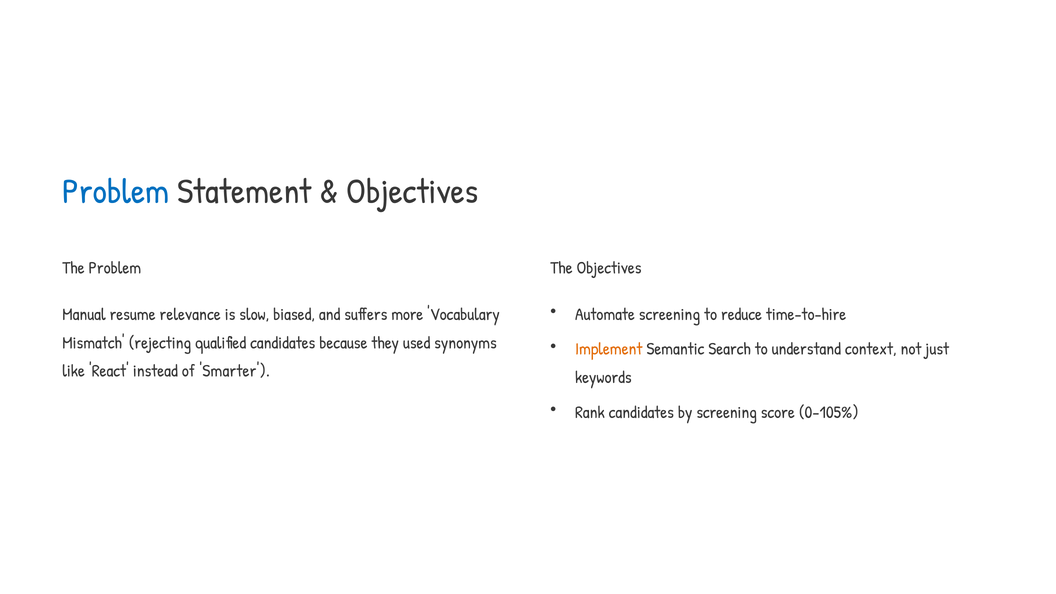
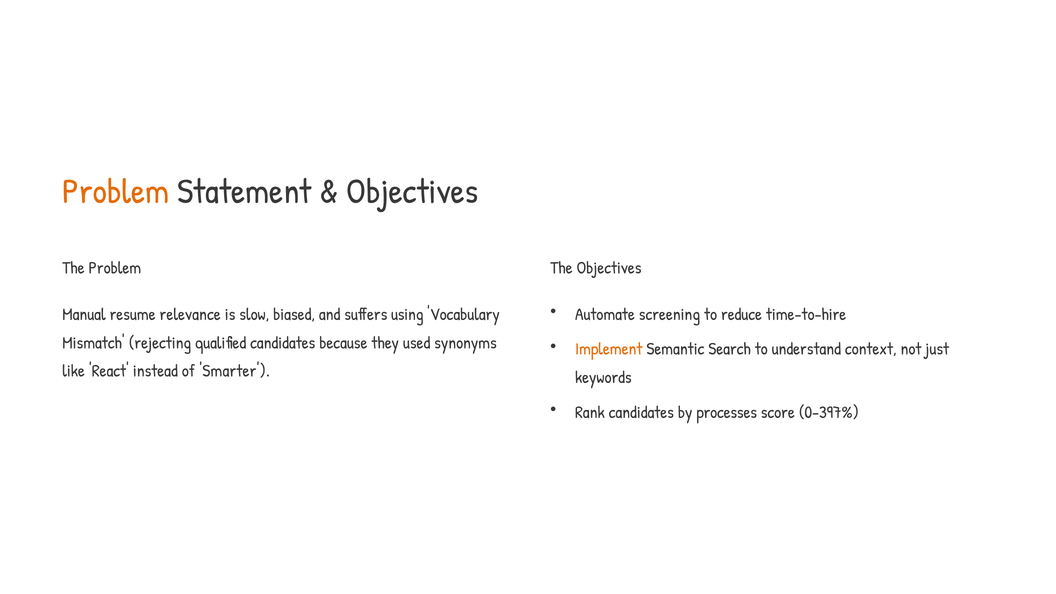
Problem colour: blue -> orange (116, 192)
more: more -> using (407, 314)
by screening: screening -> processes (727, 412)
0-105%: 0-105% -> 0-397% (829, 412)
